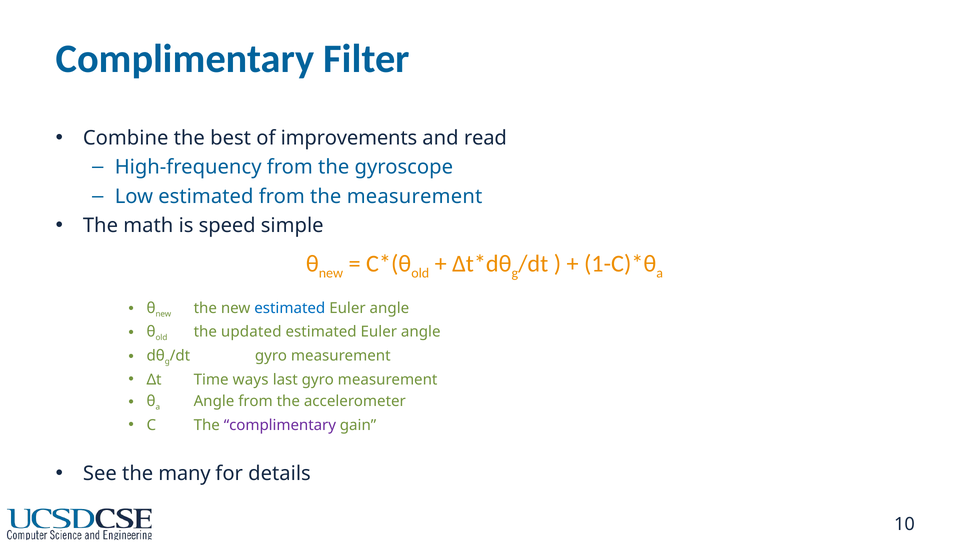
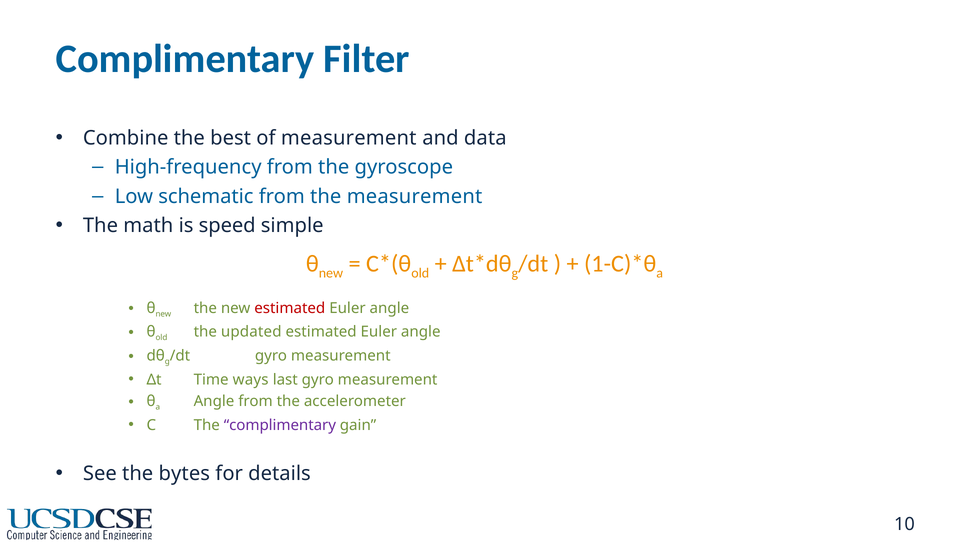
of improvements: improvements -> measurement (349, 138)
read: read -> data (485, 138)
Low estimated: estimated -> schematic (206, 196)
estimated colour: blue -> red (290, 308)
many: many -> bytes (184, 473)
